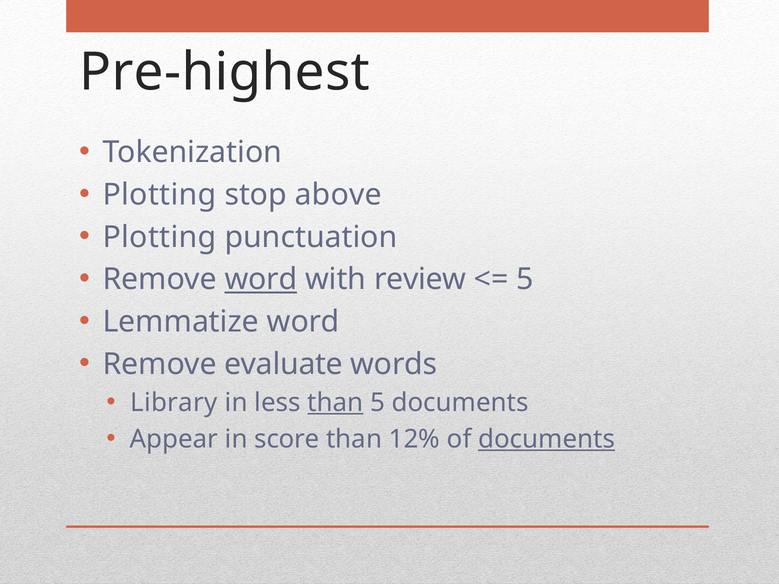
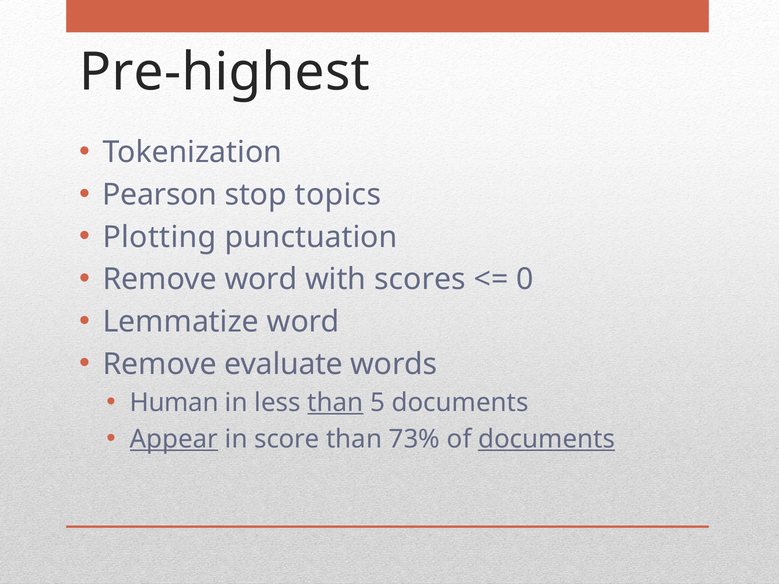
Plotting: Plotting -> Pearson (160, 195)
above: above -> topics (338, 195)
word underline: present -> none (261, 280)
review: review -> scores (420, 280)
5: 5 -> 0 (525, 280)
Library: Library -> Human (174, 403)
Appear underline: none -> present (174, 439)
12%: 12% -> 73% (414, 439)
